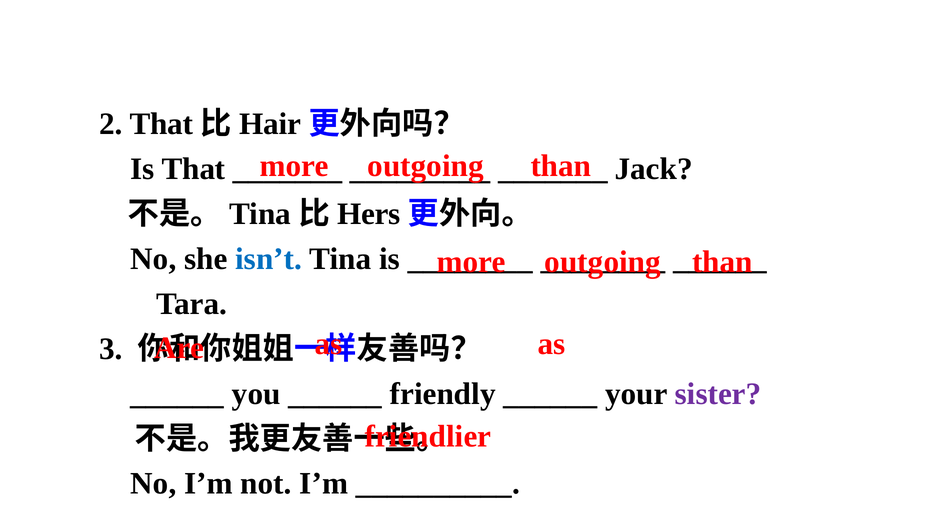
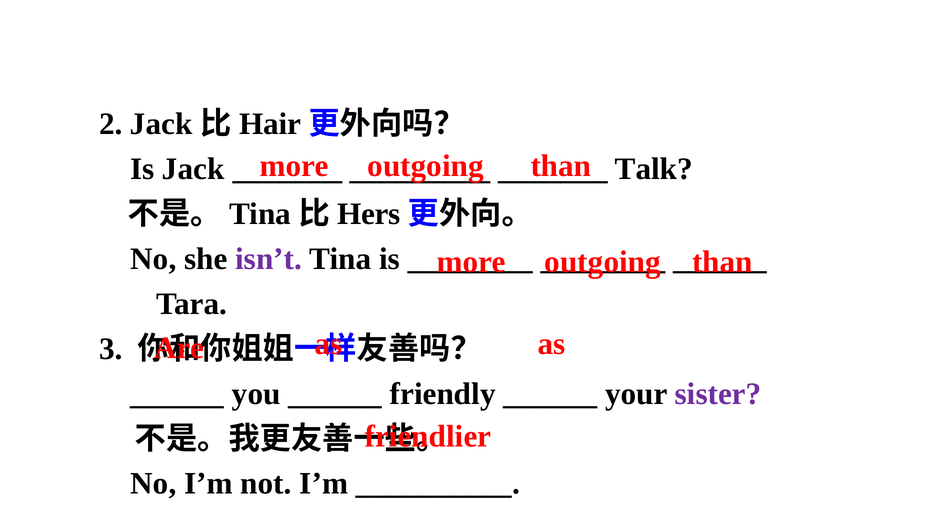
2 That: That -> Jack (161, 124)
Is That: That -> Jack (193, 169)
Jack: Jack -> Talk (654, 169)
isn’t colour: blue -> purple (269, 259)
